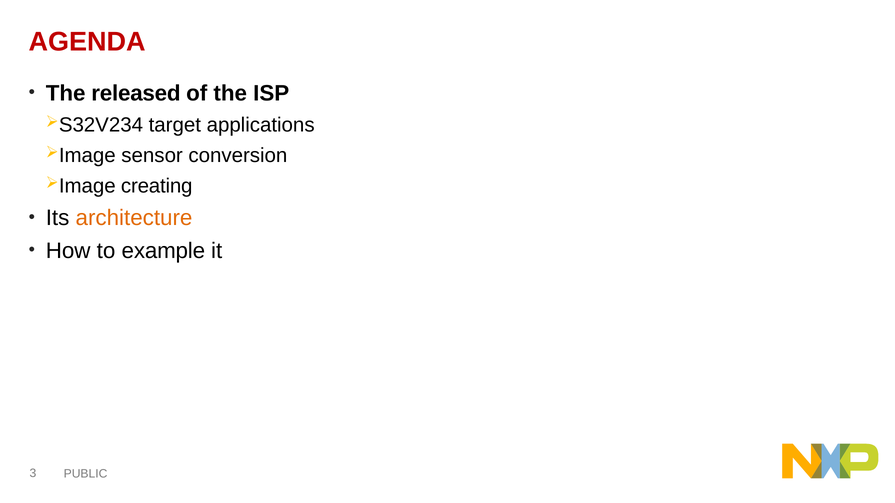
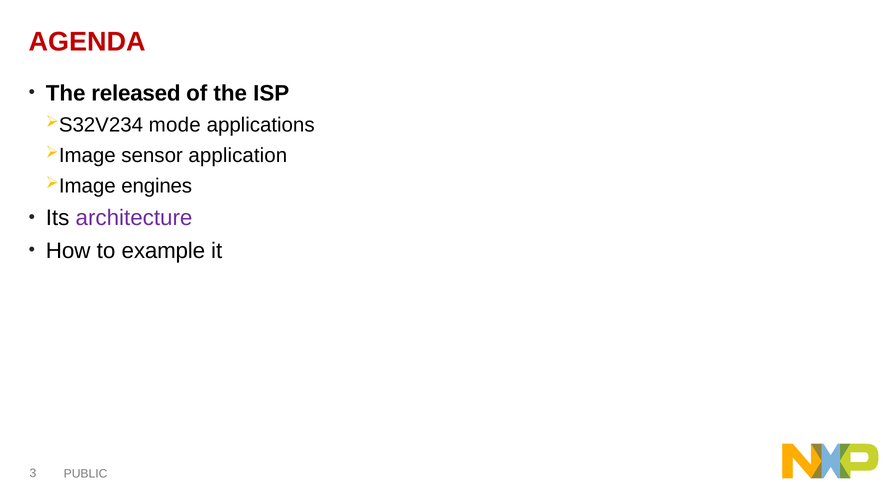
target: target -> mode (175, 125)
conversion: conversion -> application (238, 156)
creating: creating -> engines (157, 186)
architecture colour: orange -> purple (134, 218)
